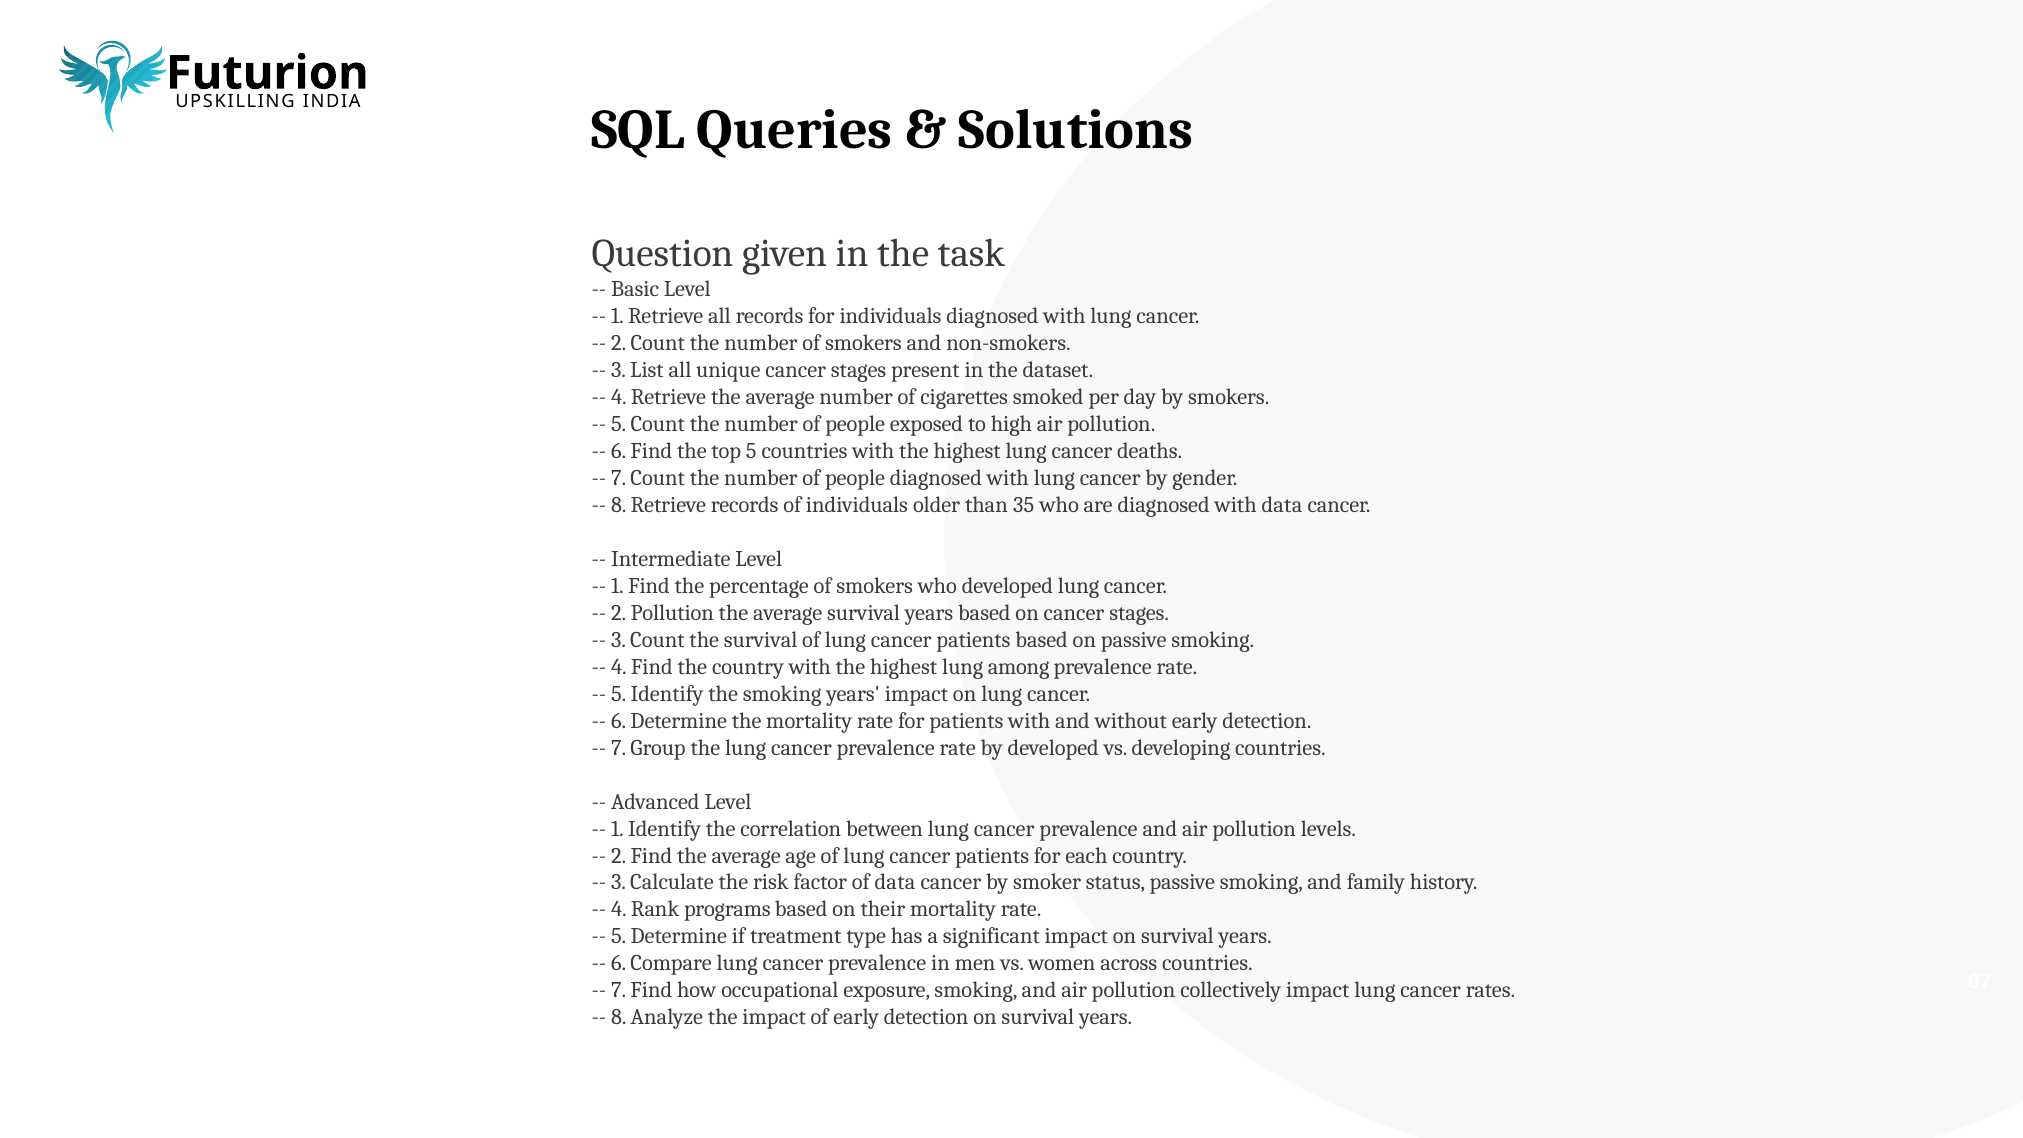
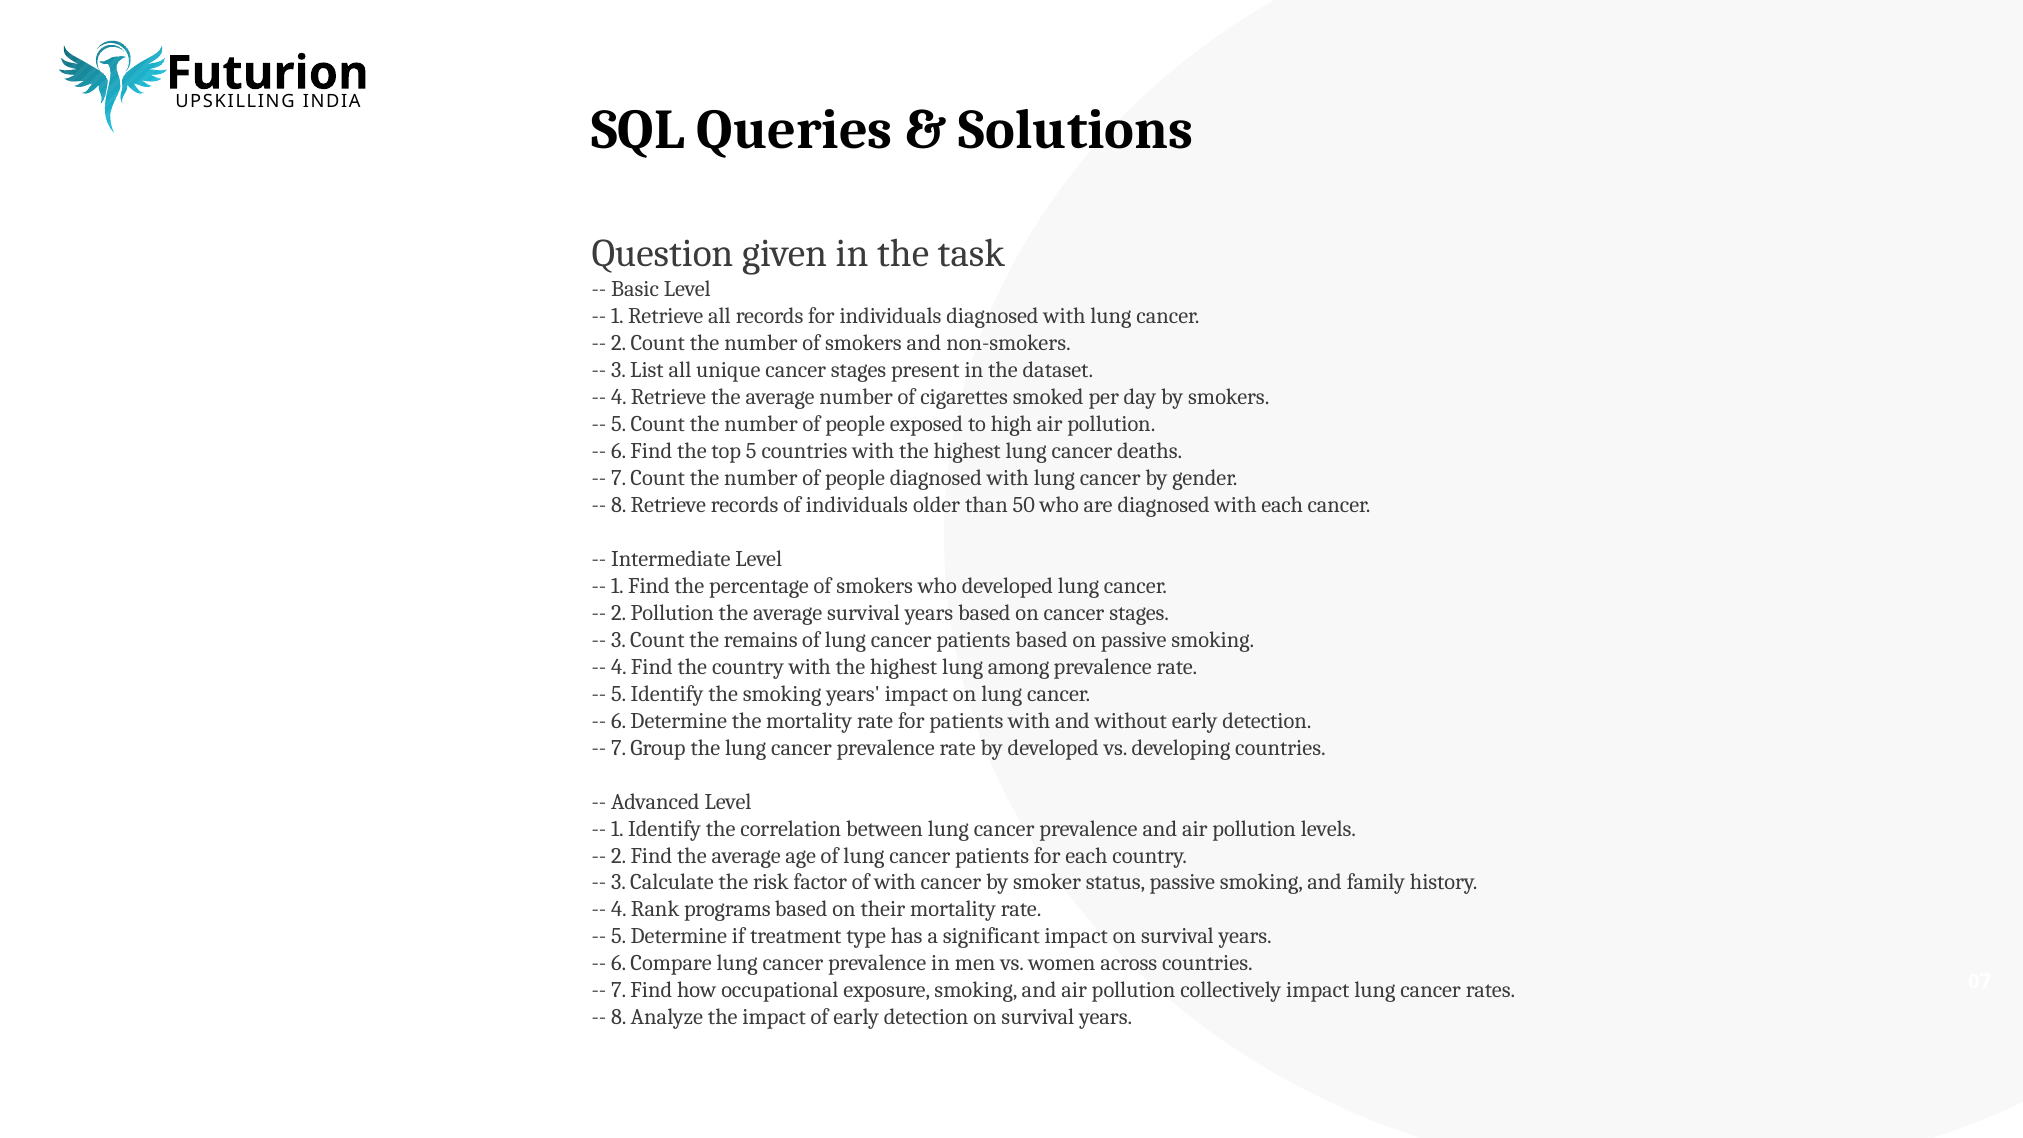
35: 35 -> 50 (1024, 505)
with data: data -> each (1282, 505)
the survival: survival -> remains (761, 640)
of data: data -> with (895, 883)
